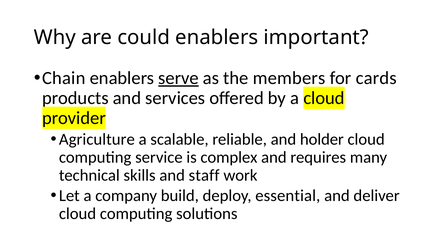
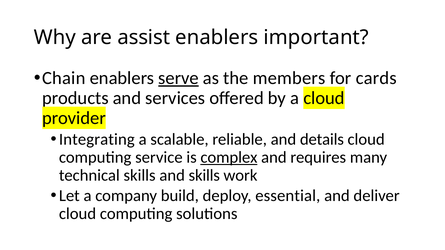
could: could -> assist (144, 37)
Agriculture: Agriculture -> Integrating (97, 140)
holder: holder -> details (322, 140)
complex underline: none -> present (229, 158)
and staff: staff -> skills (204, 176)
